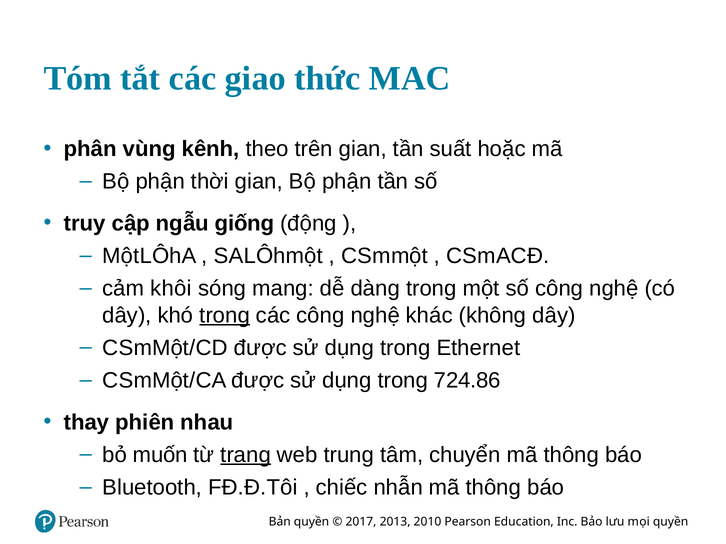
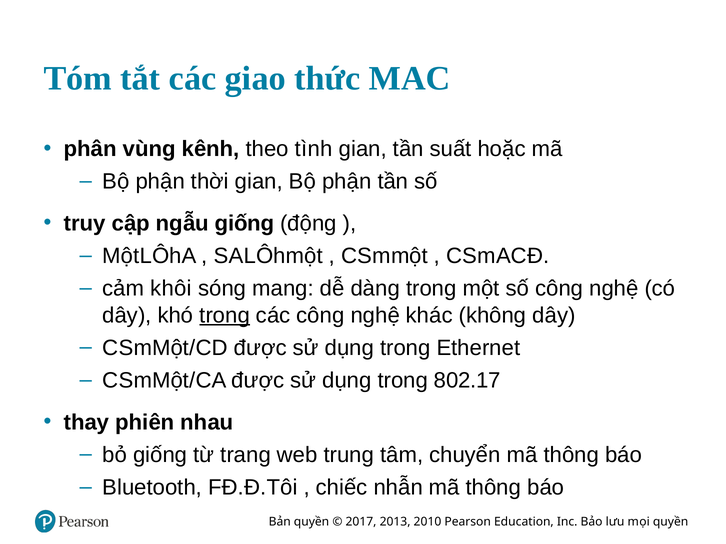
trên: trên -> tình (314, 149)
724.86: 724.86 -> 802.17 (467, 381)
bỏ muốn: muốn -> giống (160, 455)
trang underline: present -> none (246, 455)
